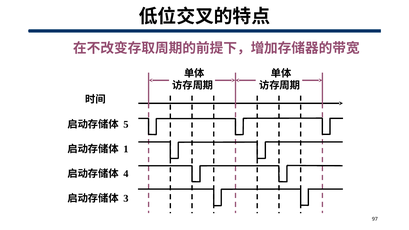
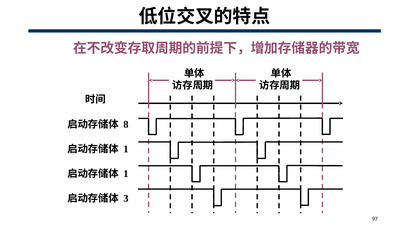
5: 5 -> 8 (126, 124)
4: 4 -> 1 (126, 174)
